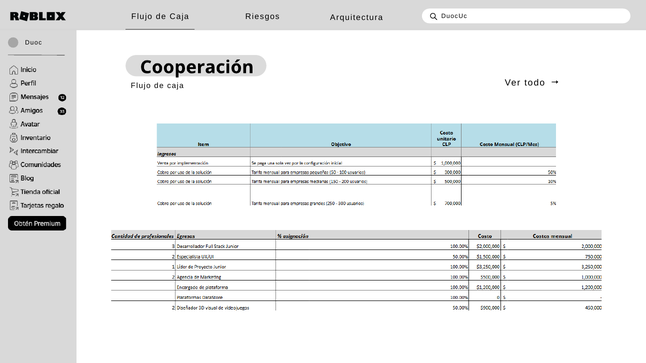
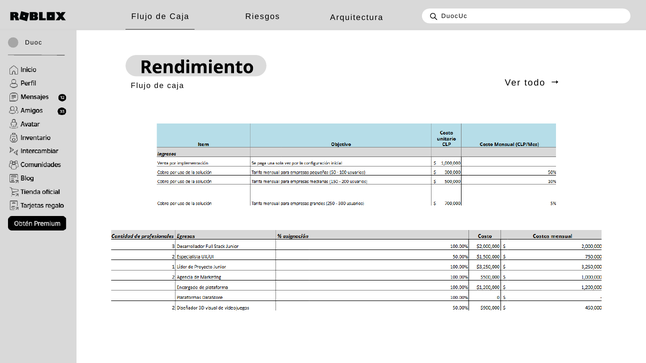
Cooperación: Cooperación -> Rendimiento (197, 67)
